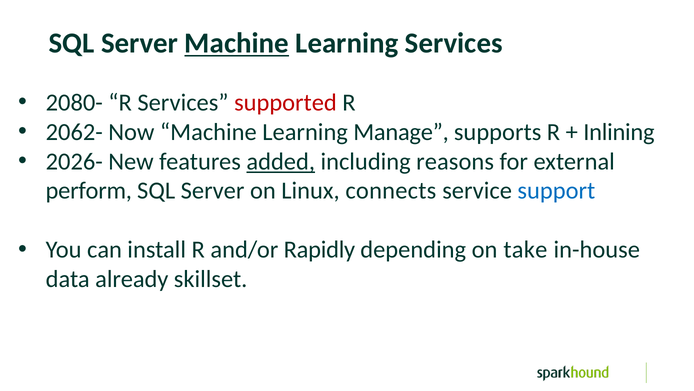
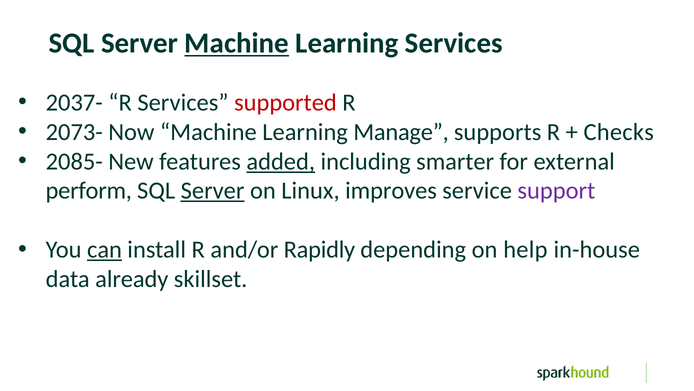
2080-: 2080- -> 2037- (74, 102)
2062-: 2062- -> 2073- (74, 132)
Inlining: Inlining -> Checks (619, 132)
2026-: 2026- -> 2085- (74, 161)
reasons: reasons -> smarter (455, 161)
Server underline: none -> present (213, 191)
connects: connects -> improves (391, 191)
support colour: blue -> purple (556, 191)
can underline: none -> present (105, 249)
take: take -> help (525, 249)
